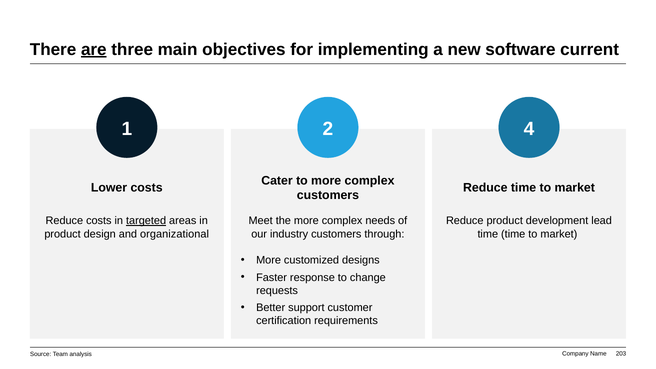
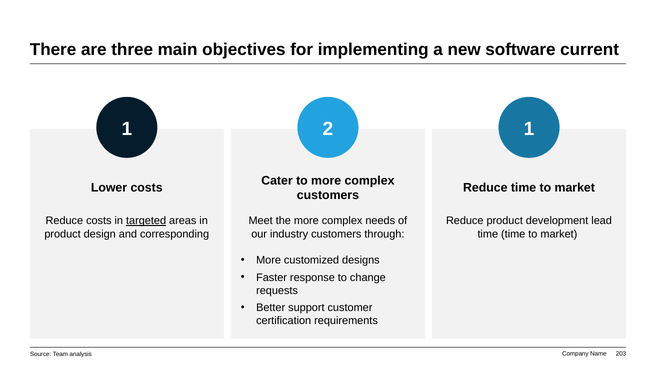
are underline: present -> none (94, 49)
1 4: 4 -> 1 (529, 129)
organizational: organizational -> corresponding (175, 234)
